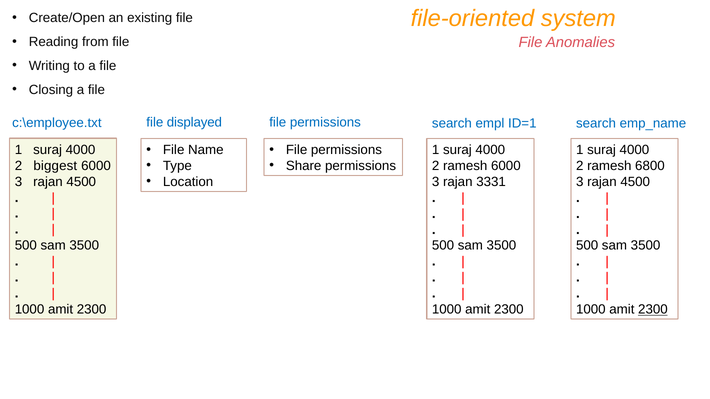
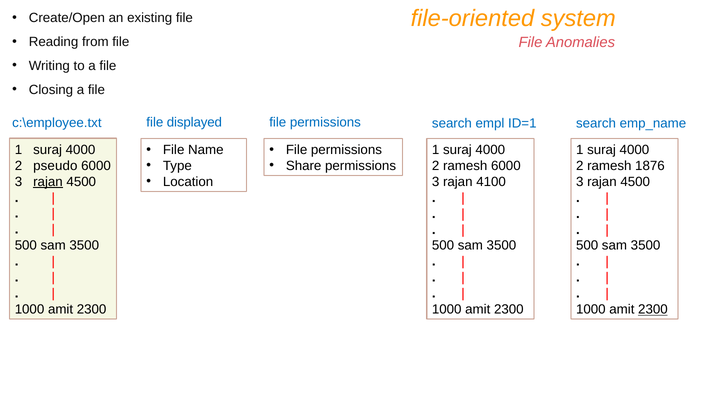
biggest: biggest -> pseudo (55, 166)
6800: 6800 -> 1876 (650, 166)
rajan underline: none -> present (48, 182)
3331: 3331 -> 4100 (491, 182)
